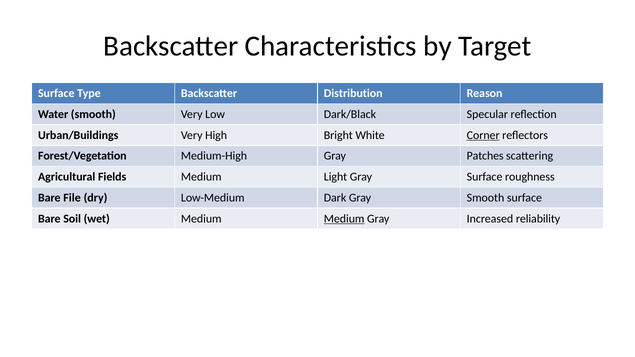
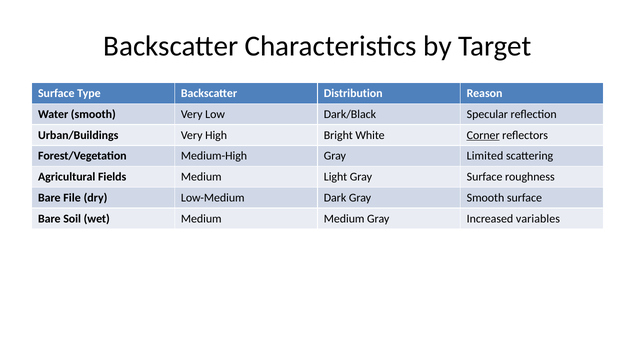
Patches: Patches -> Limited (485, 156)
Medium underline: present -> none (344, 219)
reliability: reliability -> variables (538, 219)
